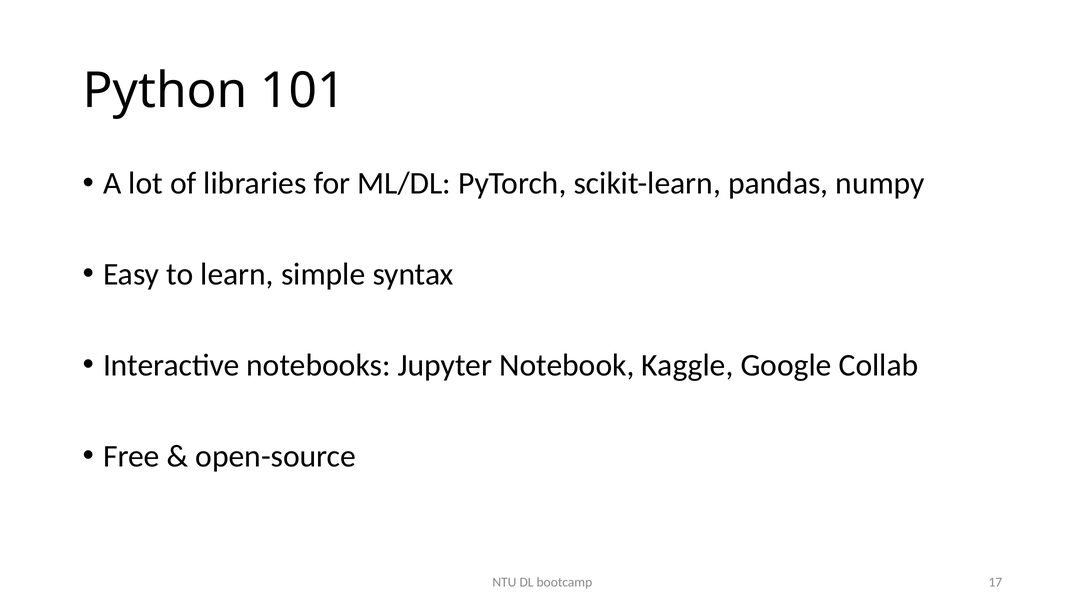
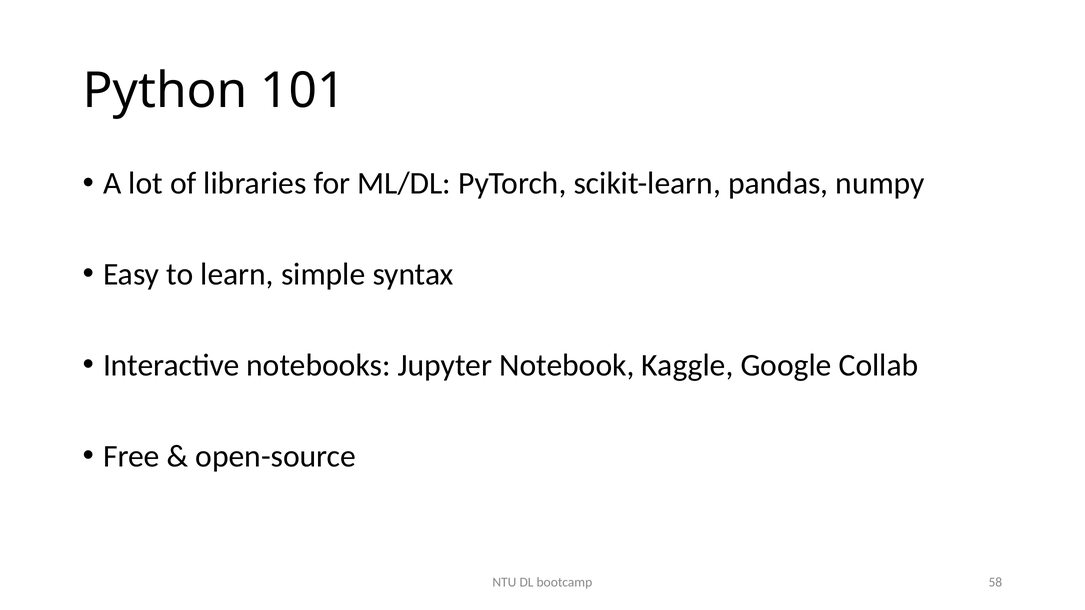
17: 17 -> 58 (995, 583)
